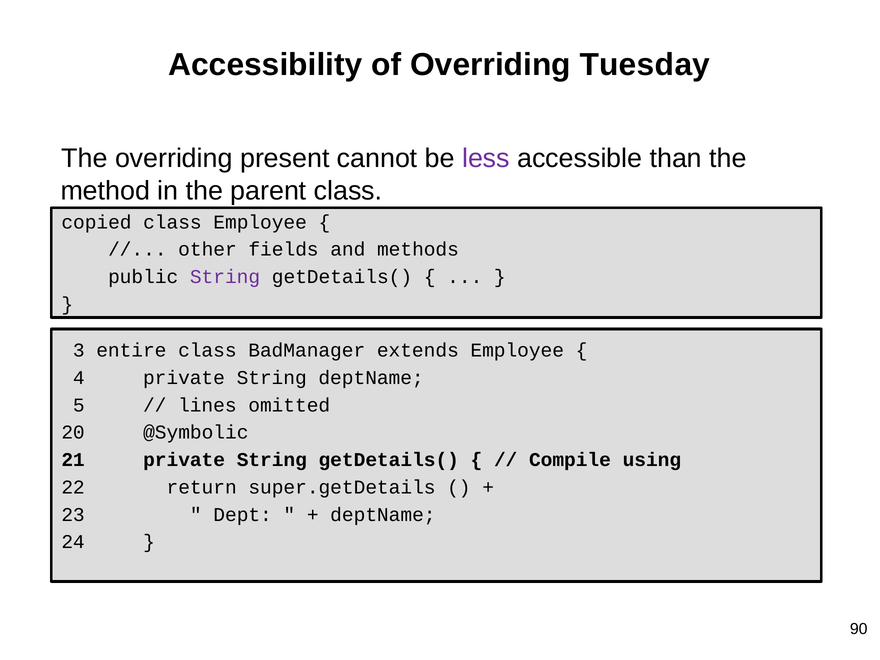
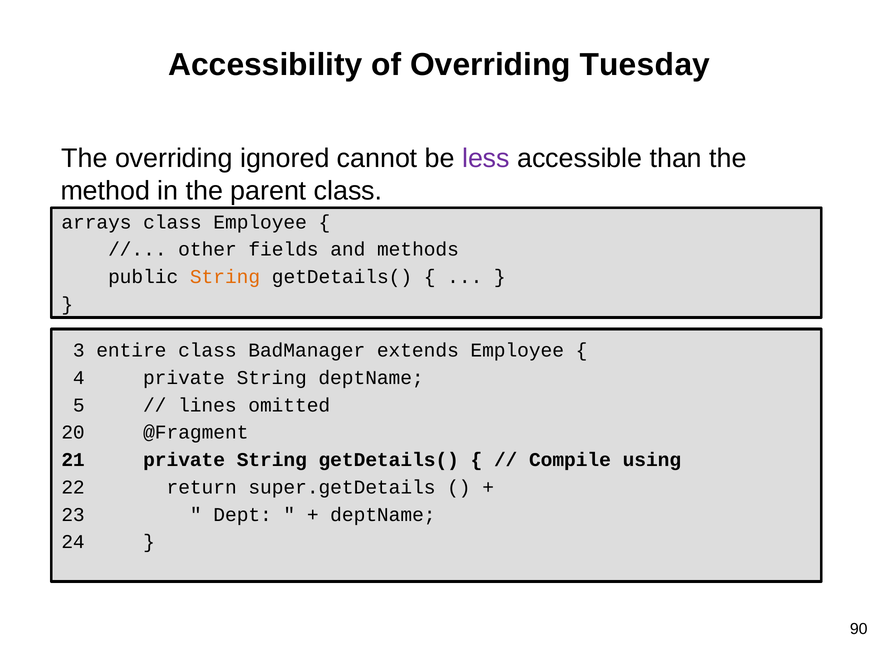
present: present -> ignored (285, 159)
copied: copied -> arrays (96, 222)
String colour: purple -> orange (225, 277)
@Symbolic: @Symbolic -> @Fragment (196, 432)
